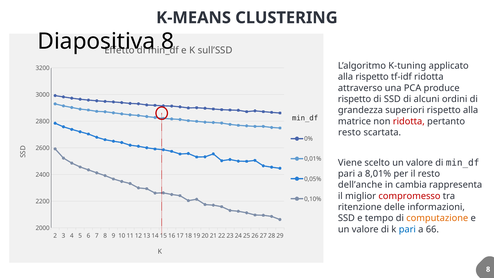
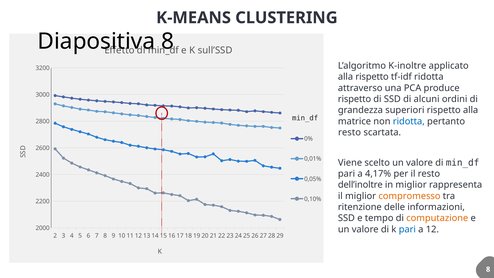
K-tuning: K-tuning -> K-inoltre (407, 66)
ridotta colour: red -> blue (409, 121)
8,01%: 8,01% -> 4,17% (378, 174)
dell’anche: dell’anche -> dell’inoltre (360, 185)
in cambia: cambia -> miglior (411, 185)
compromesso colour: red -> orange (409, 196)
66: 66 -> 12 (432, 229)
